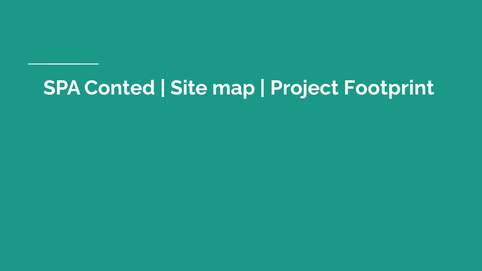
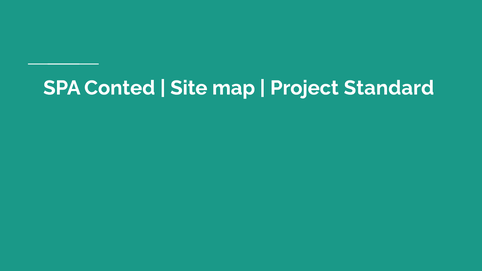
Footprint: Footprint -> Standard (389, 88)
